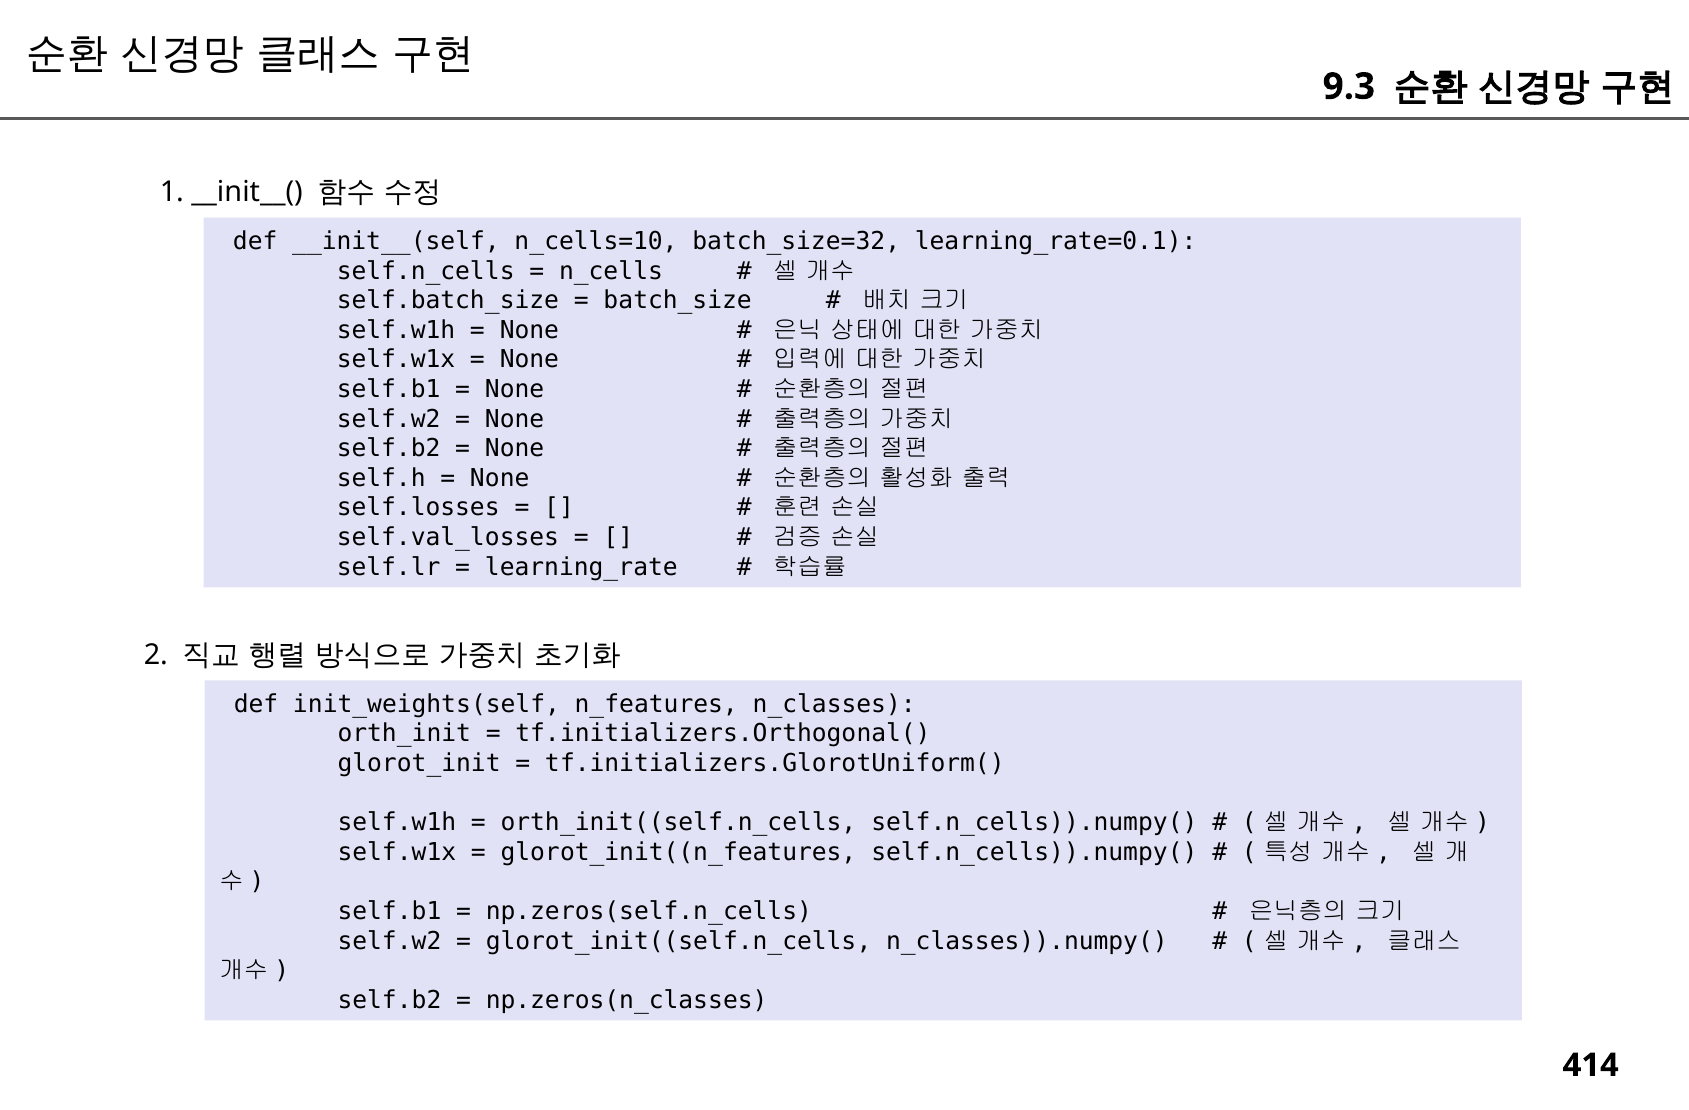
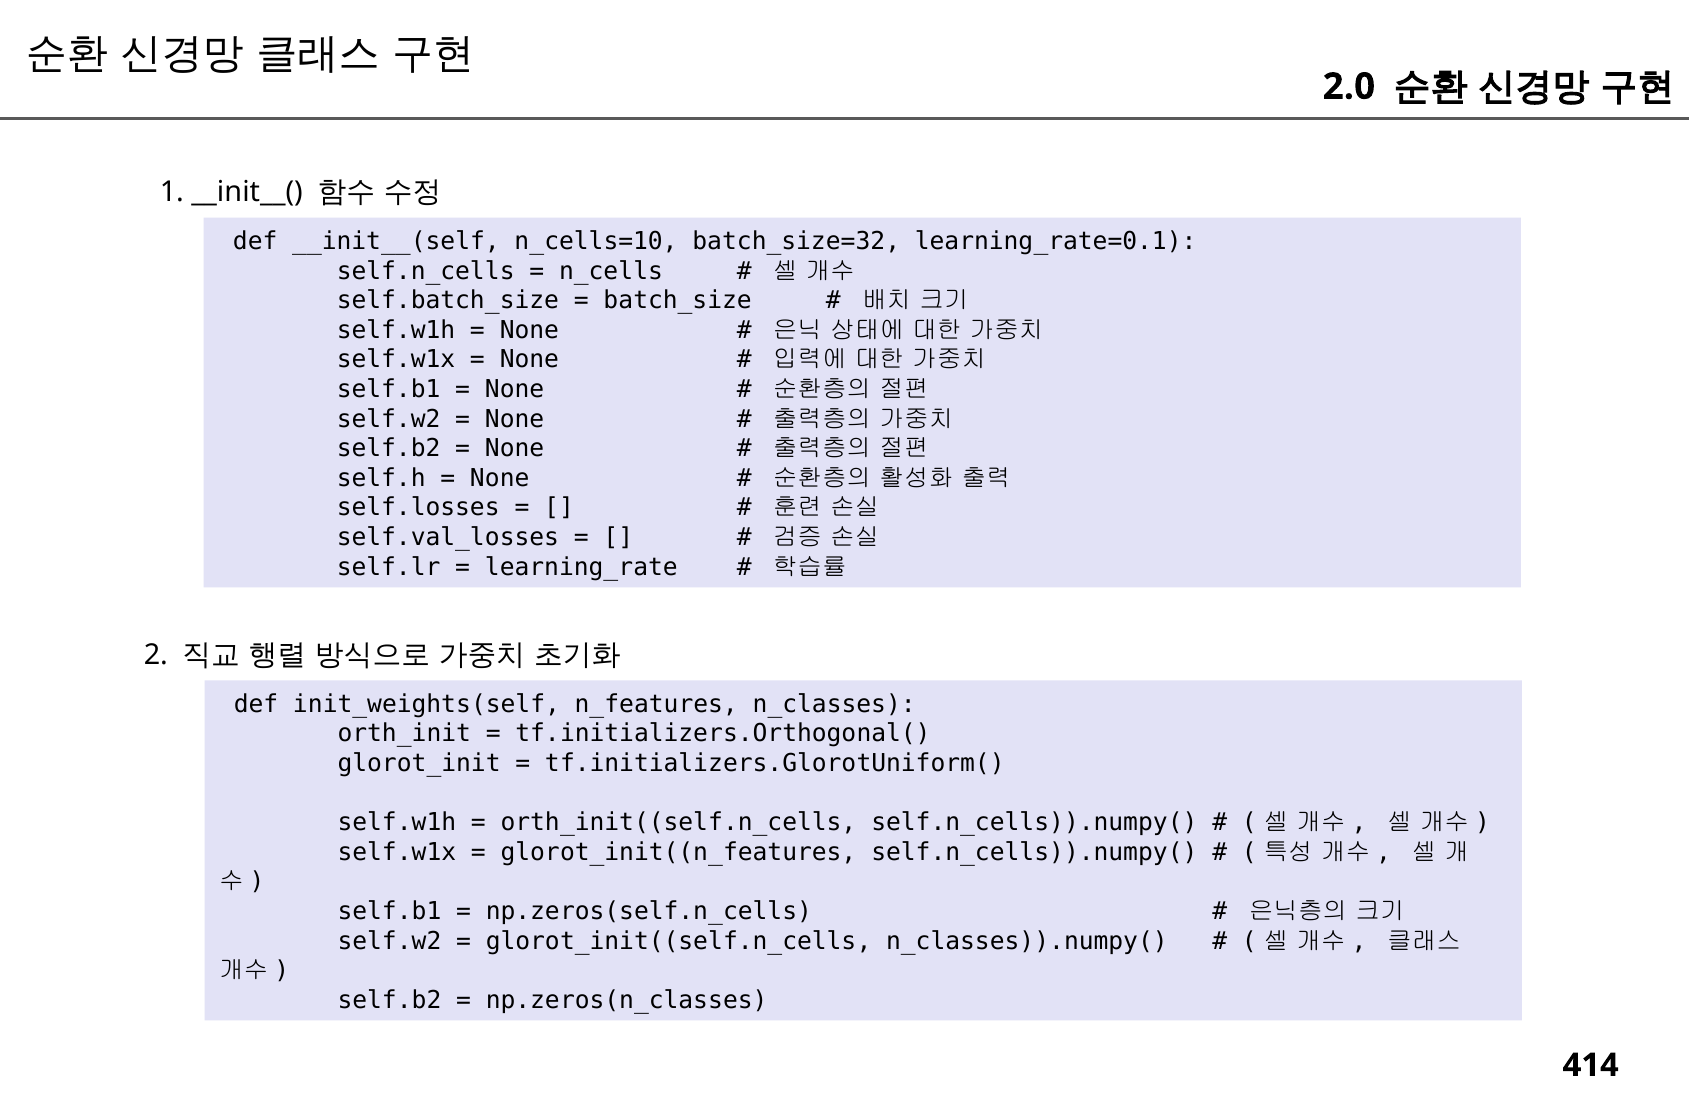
9.3: 9.3 -> 2.0 (1349, 87)
